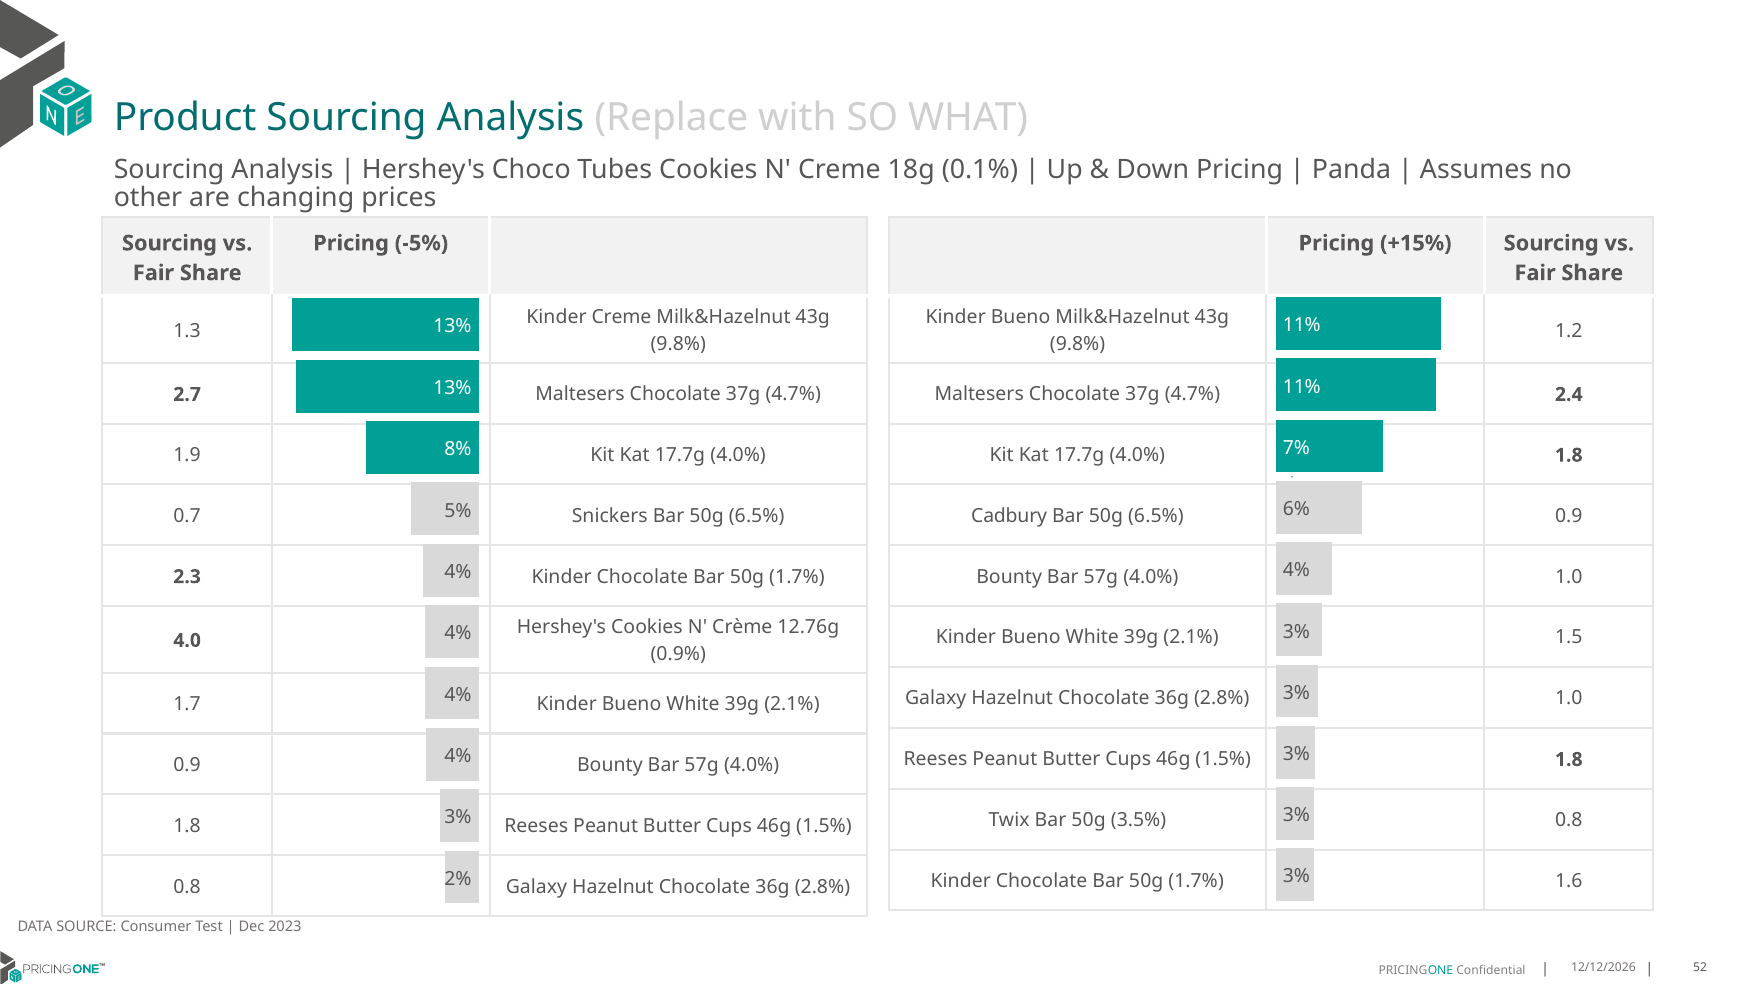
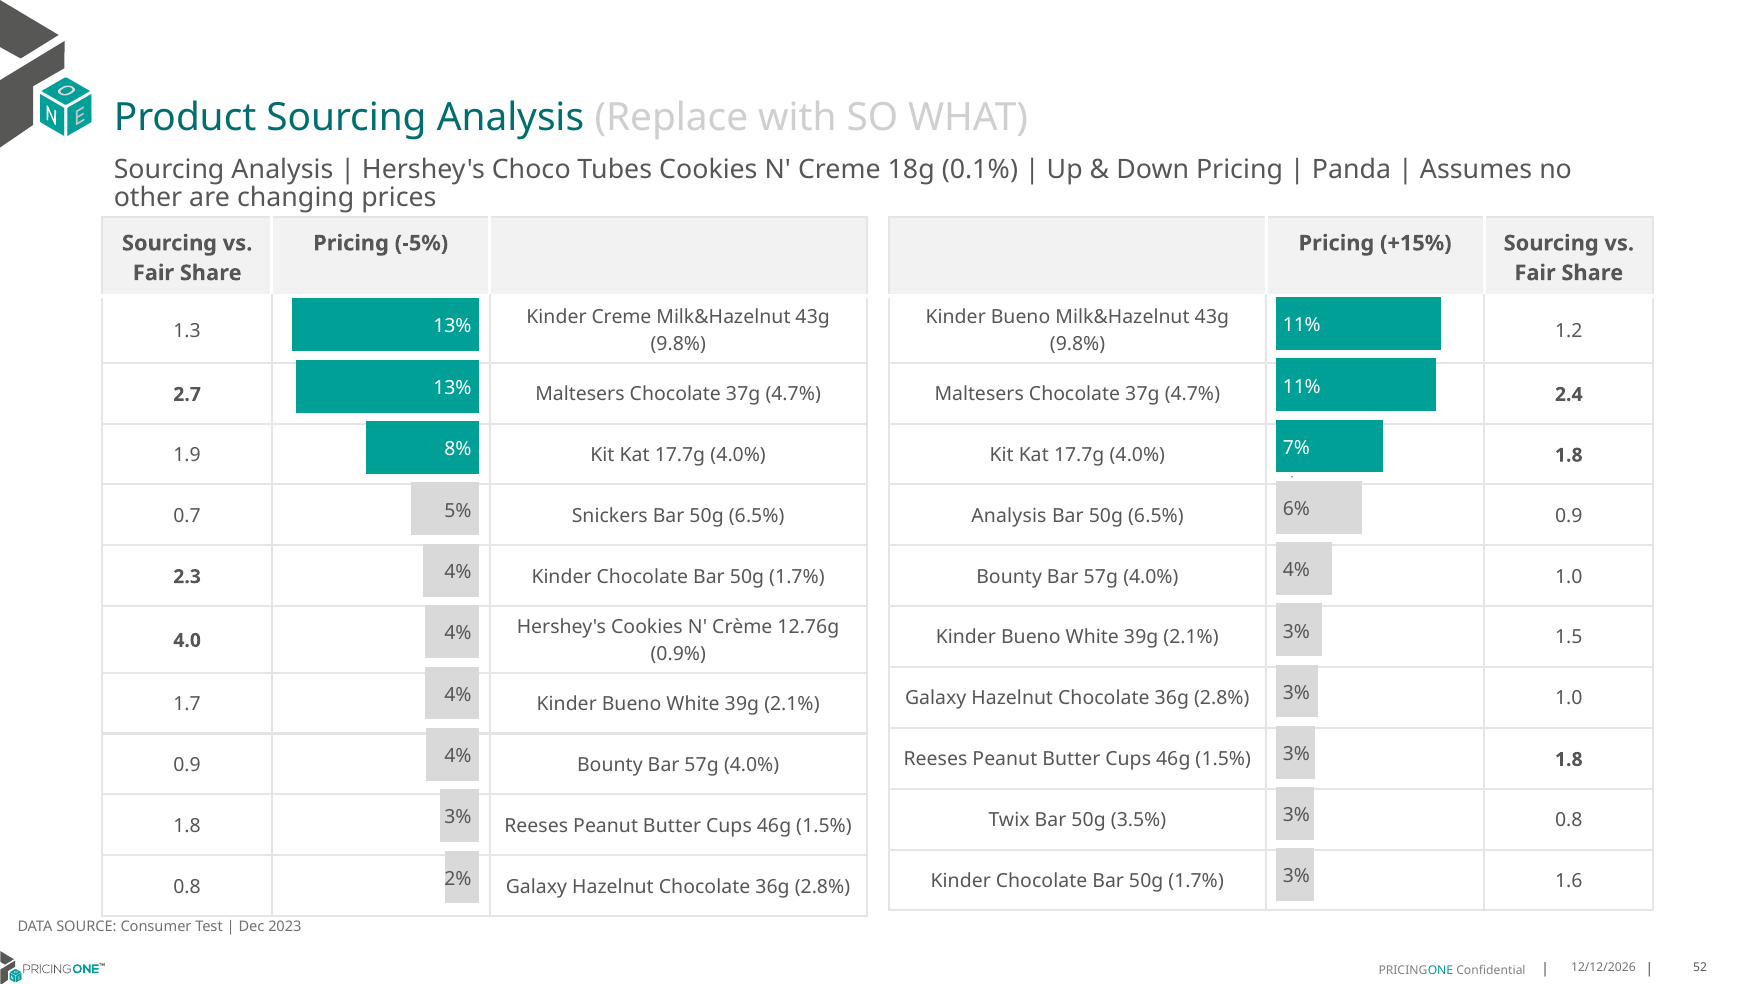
Cadbury: Cadbury -> Analysis (1009, 516)
